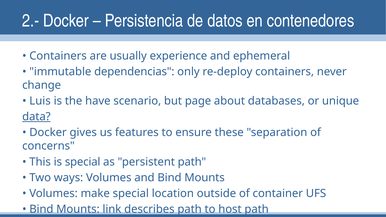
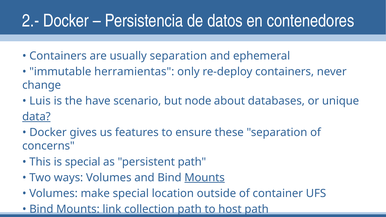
usually experience: experience -> separation (178, 56)
dependencias: dependencias -> herramientas (134, 72)
page: page -> node (198, 101)
Mounts underline: none -> present (205, 178)
describes: describes -> collection (149, 209)
